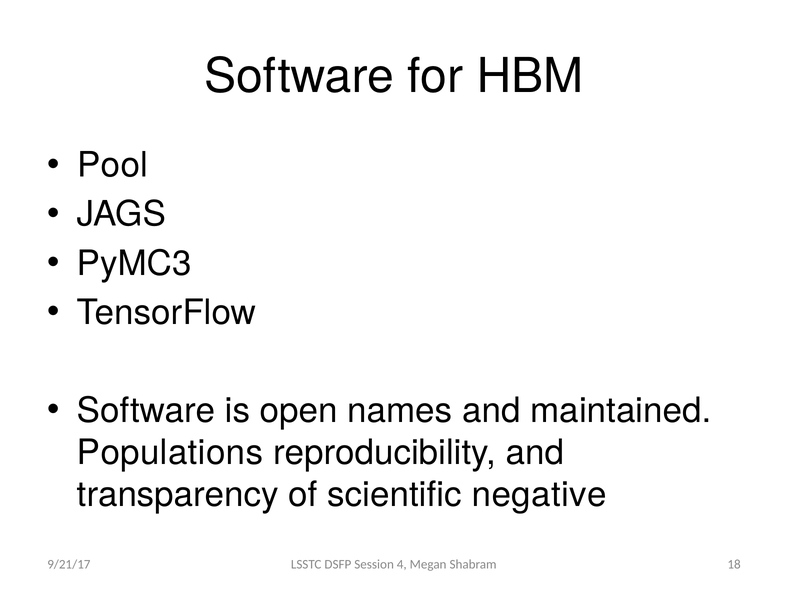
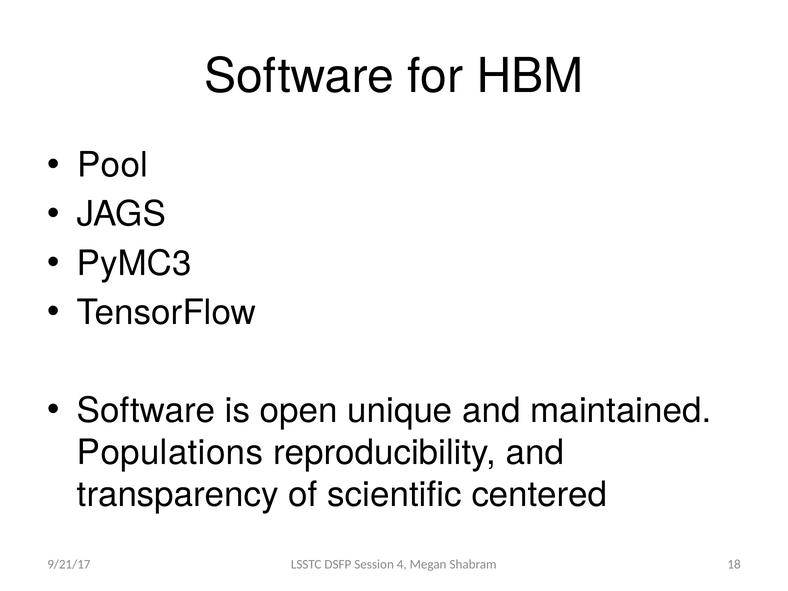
names: names -> unique (400, 411)
negative: negative -> centered (539, 495)
